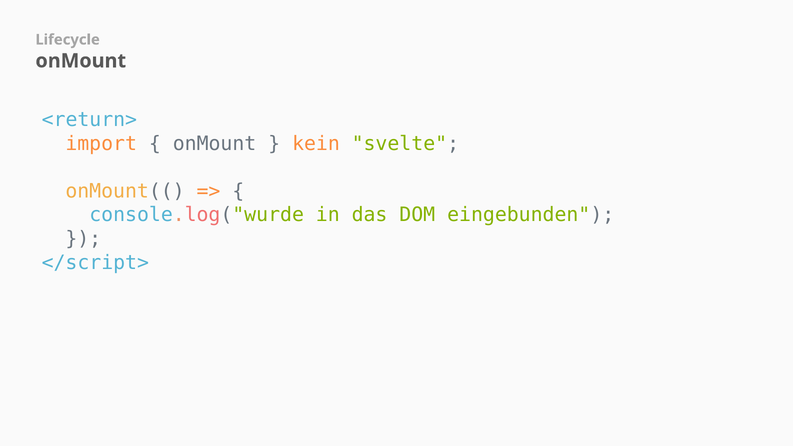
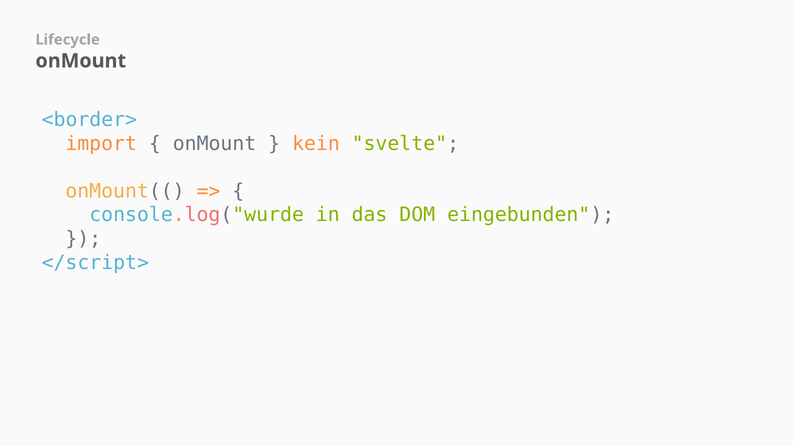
<return>: <return> -> <border> (89, 120)
